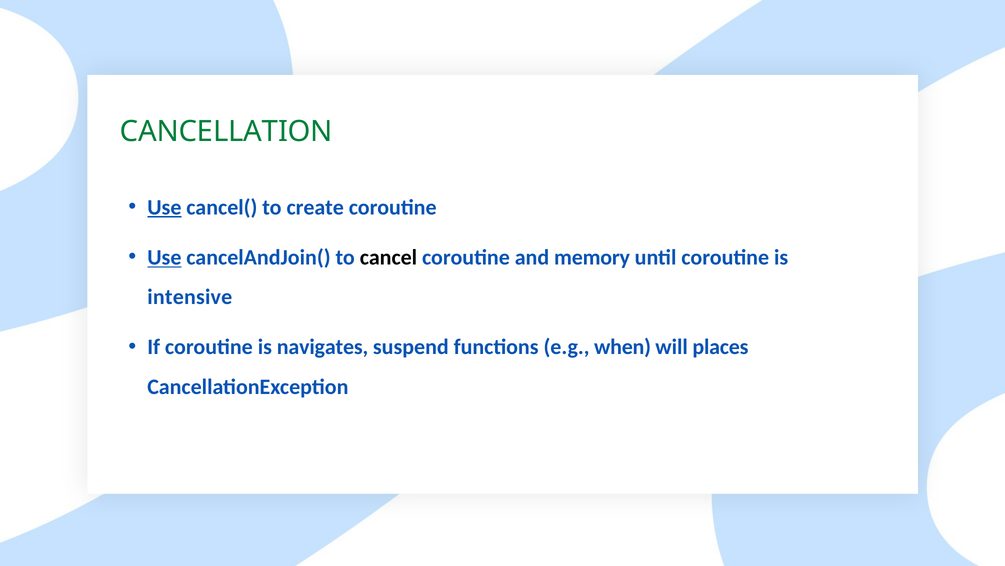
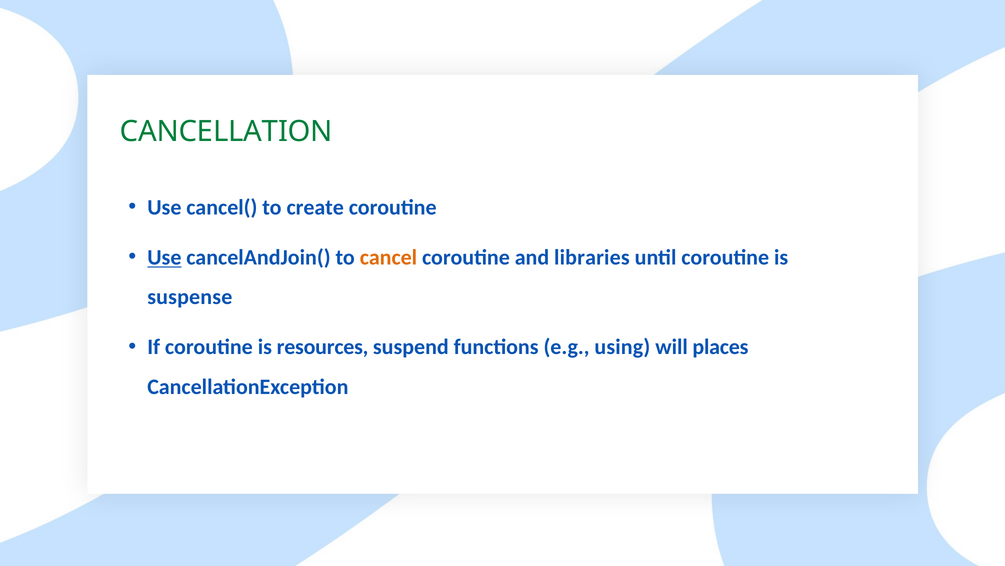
Use underline: present -> none (164, 207)
cancel colour: black -> orange (388, 257)
memory: memory -> libraries (592, 257)
intensive: intensive -> suspense (190, 297)
navigates: navigates -> resources (323, 347)
when: when -> using (622, 347)
